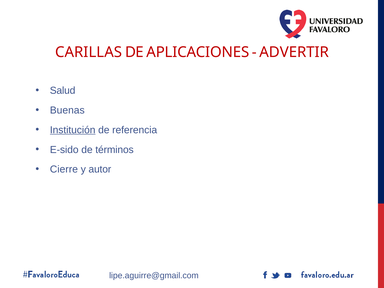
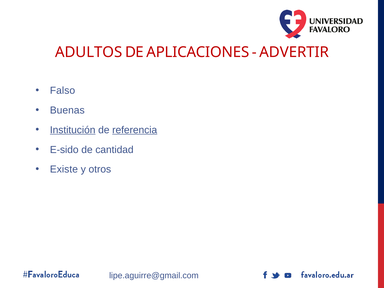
CARILLAS: CARILLAS -> ADULTOS (89, 52)
Salud: Salud -> Falso (63, 91)
referencia underline: none -> present (135, 130)
términos: términos -> cantidad (114, 150)
Cierre: Cierre -> Existe (64, 169)
autor: autor -> otros (100, 169)
